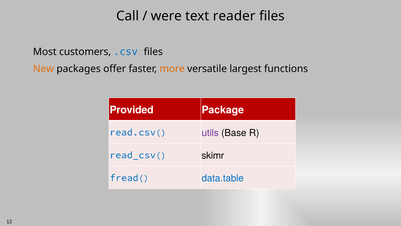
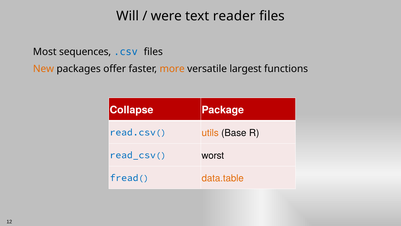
Call: Call -> Will (128, 16)
customers: customers -> sequences (85, 52)
Provided: Provided -> Collapse (132, 110)
utils colour: purple -> orange (210, 133)
skimr: skimr -> worst (213, 155)
data.table colour: blue -> orange (223, 178)
